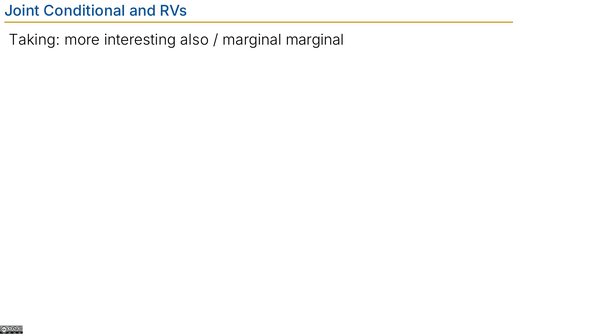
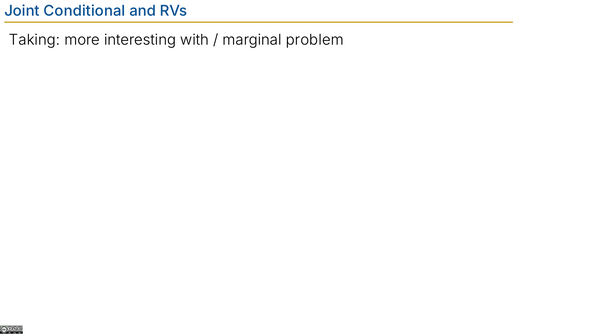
also: also -> with (195, 40)
marginal marginal: marginal -> problem (315, 40)
